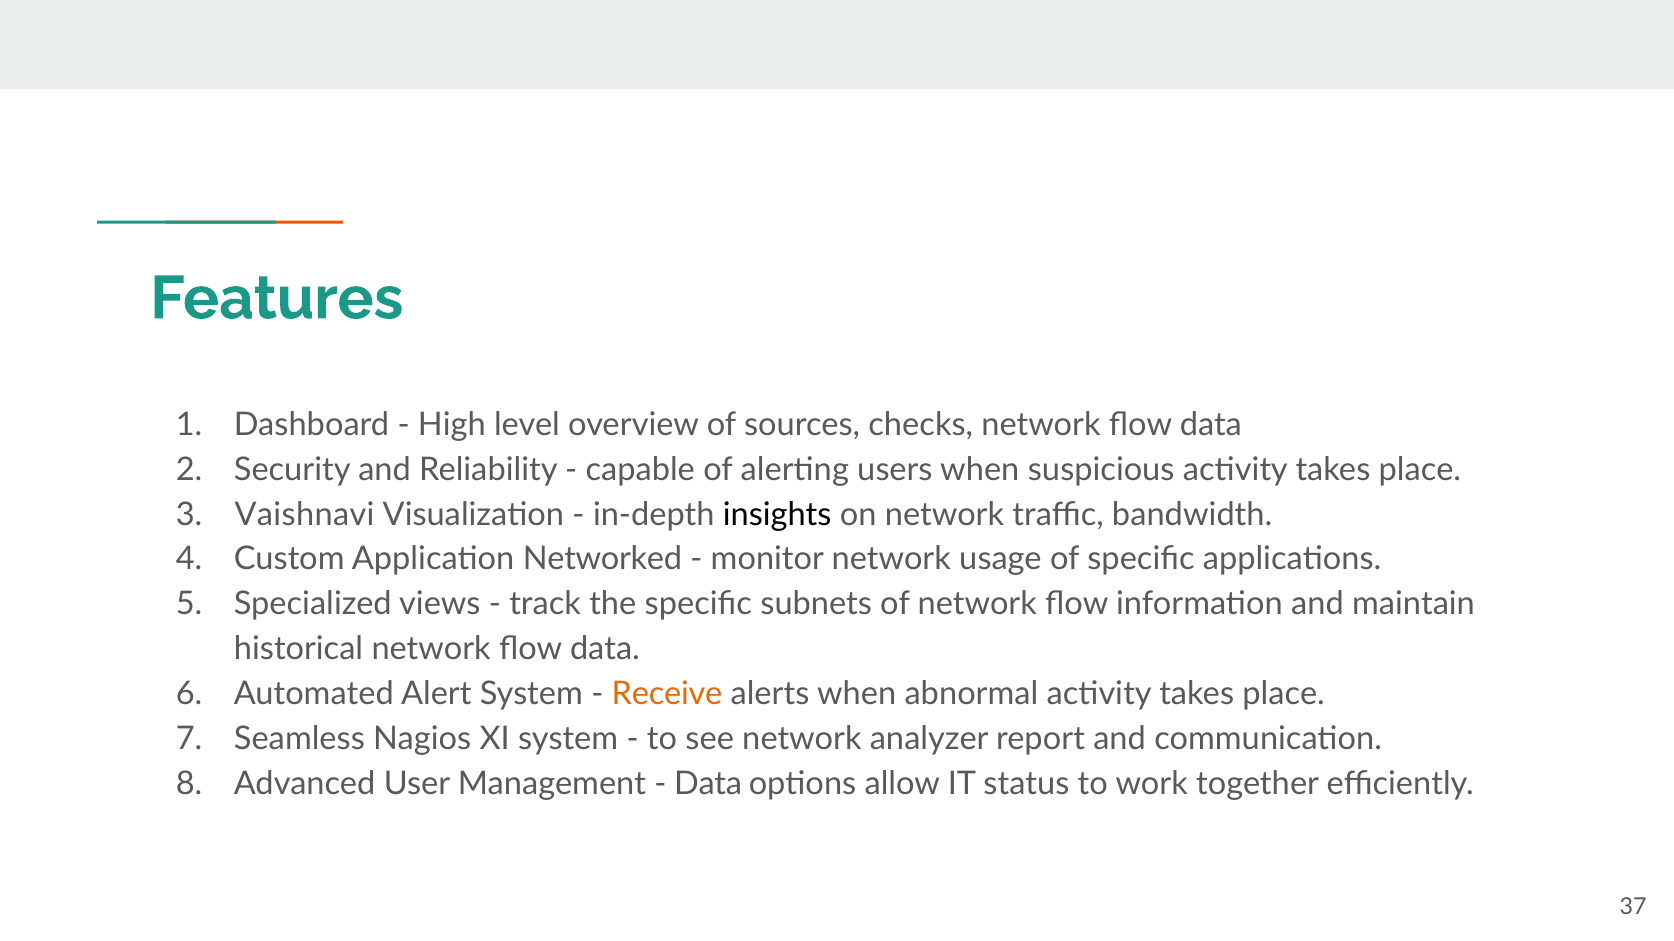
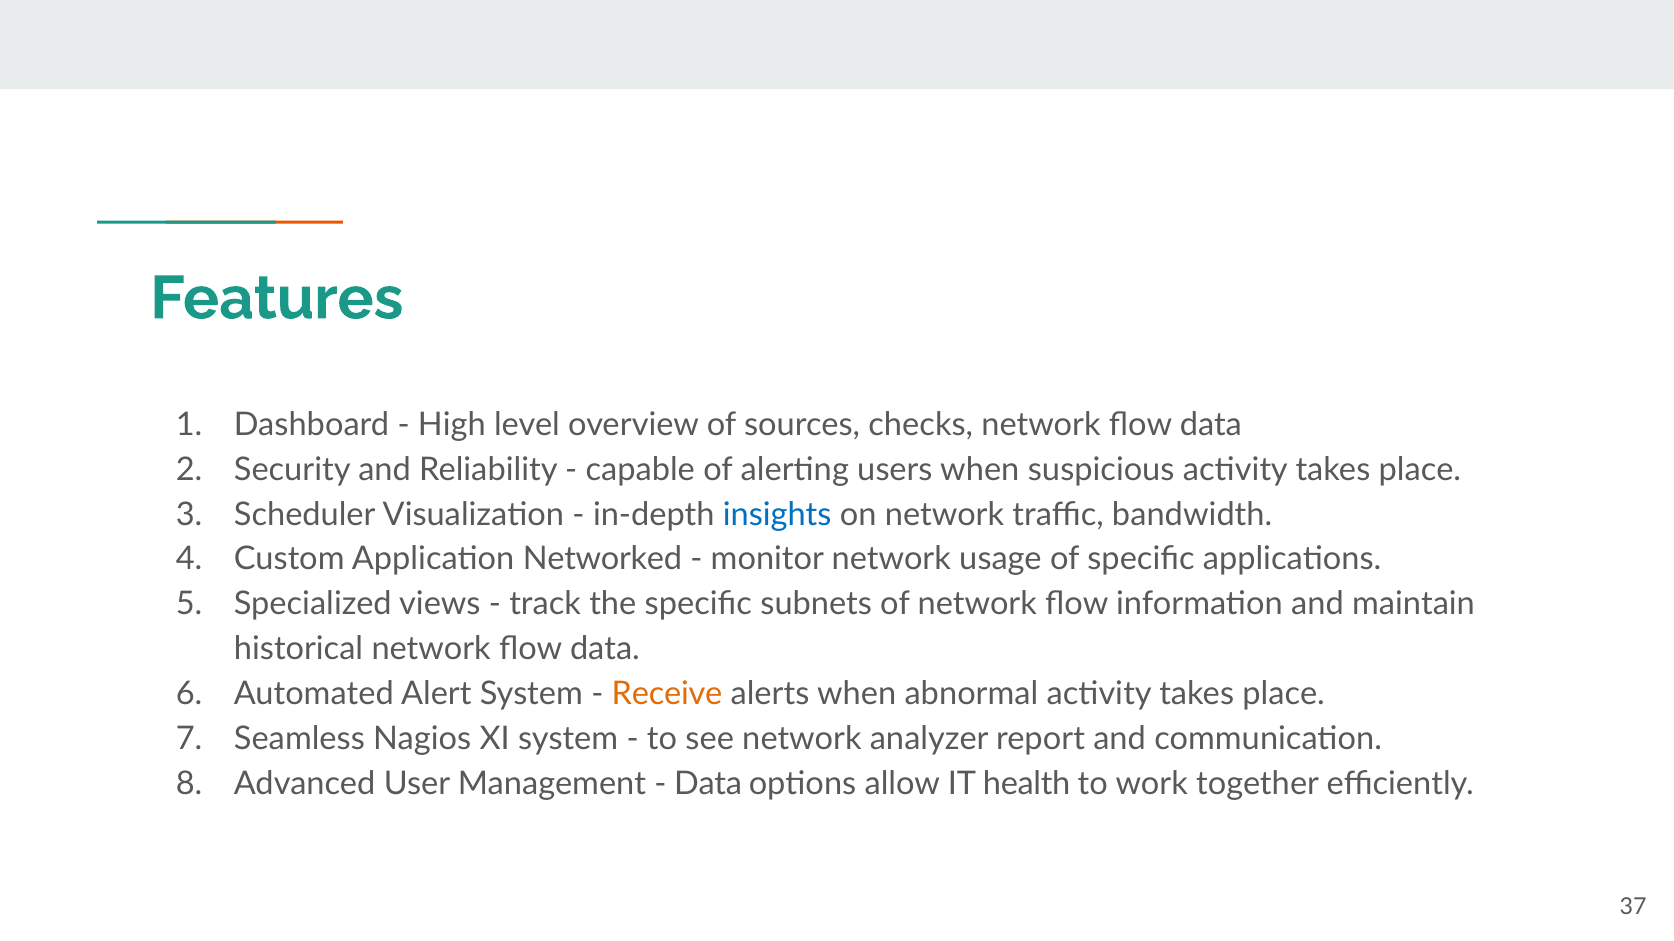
Vaishnavi: Vaishnavi -> Scheduler (305, 515)
insights colour: black -> blue (777, 515)
status: status -> health (1027, 784)
